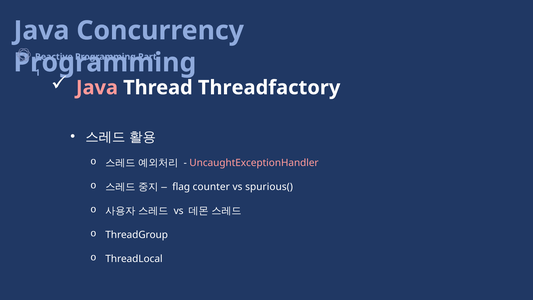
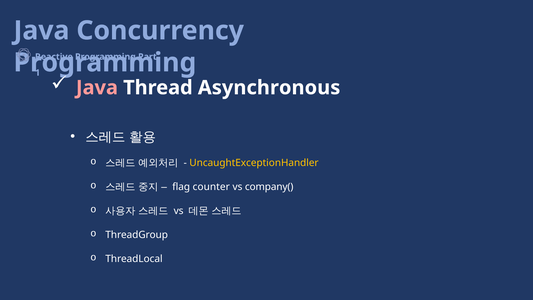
Threadfactory: Threadfactory -> Asynchronous (269, 88)
UncaughtExceptionHandler colour: pink -> yellow (254, 163)
spurious(: spurious( -> company( (269, 187)
